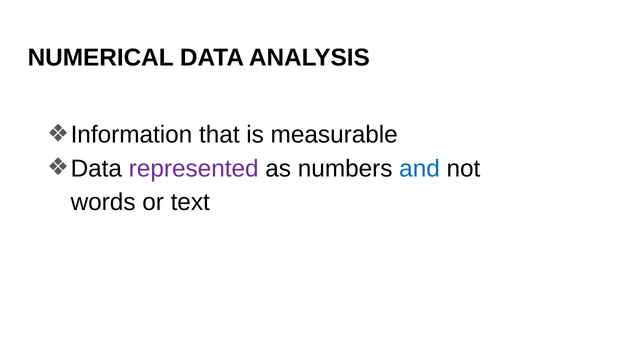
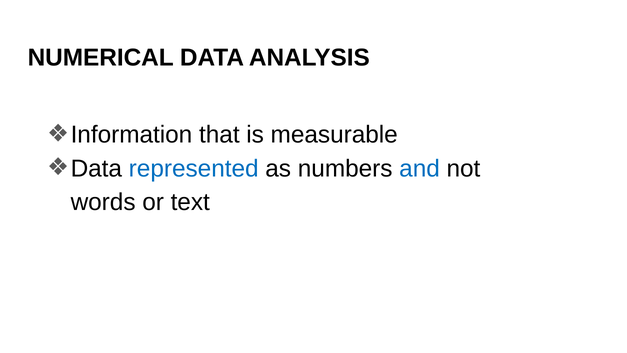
represented colour: purple -> blue (194, 168)
